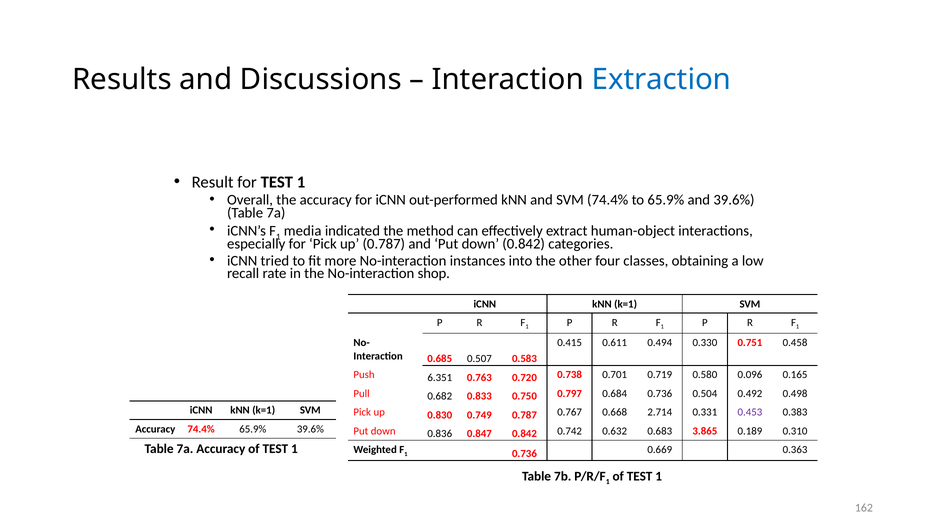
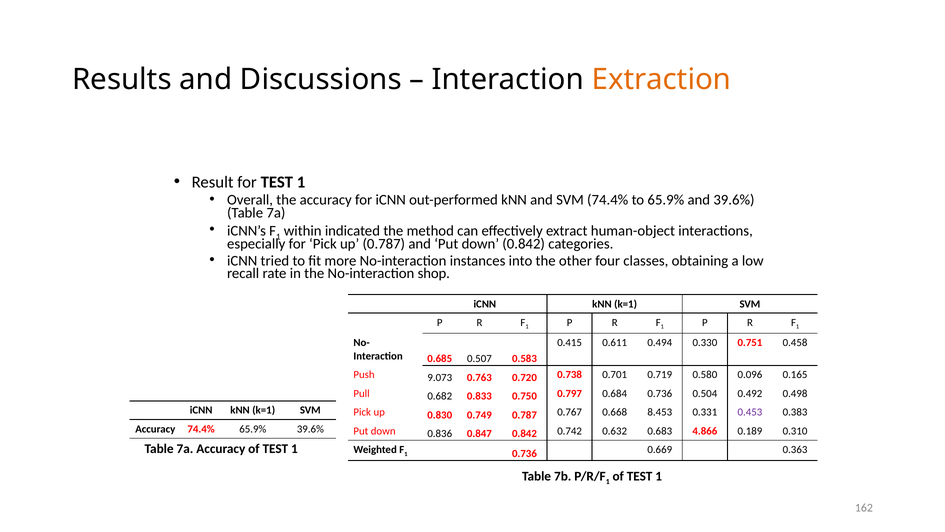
Extraction colour: blue -> orange (661, 79)
media: media -> within (303, 231)
6.351: 6.351 -> 9.073 (440, 377)
2.714: 2.714 -> 8.453 (660, 412)
3.865: 3.865 -> 4.866 (705, 431)
